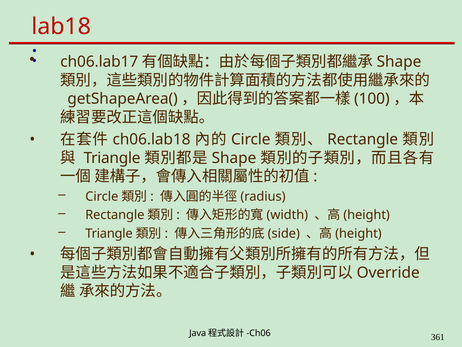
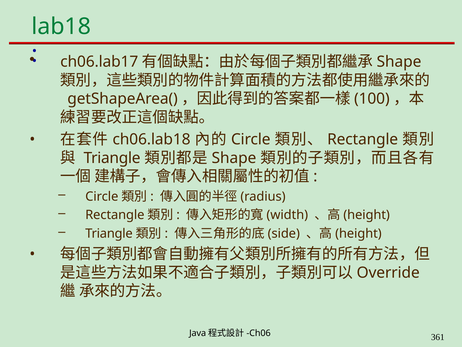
lab18 colour: red -> green (61, 26)
